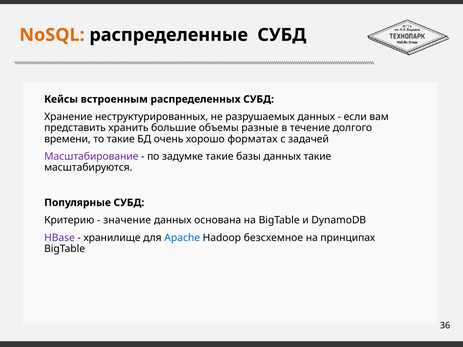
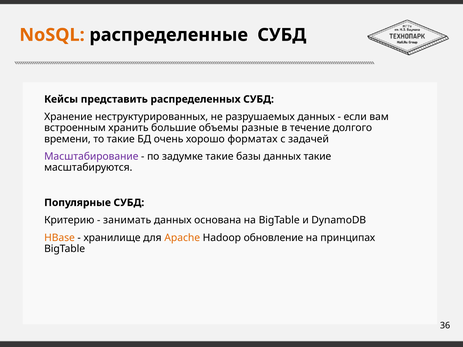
встроенным: встроенным -> представить (114, 99)
представить: представить -> встроенным (75, 128)
значение: значение -> занимать (127, 220)
HBase colour: purple -> orange (60, 238)
Apache colour: blue -> orange (182, 238)
безсхемное: безсхемное -> обновление (274, 238)
